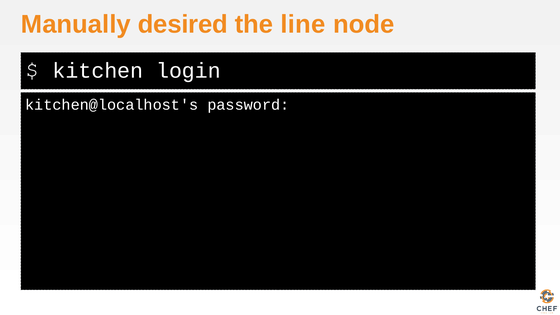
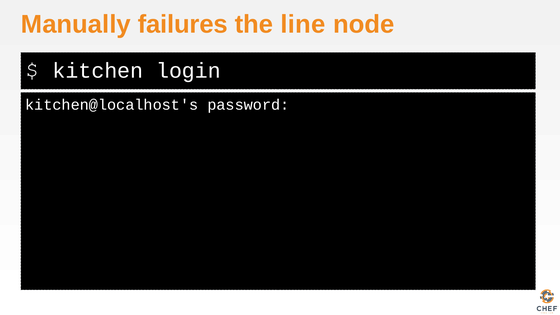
desired: desired -> failures (183, 24)
